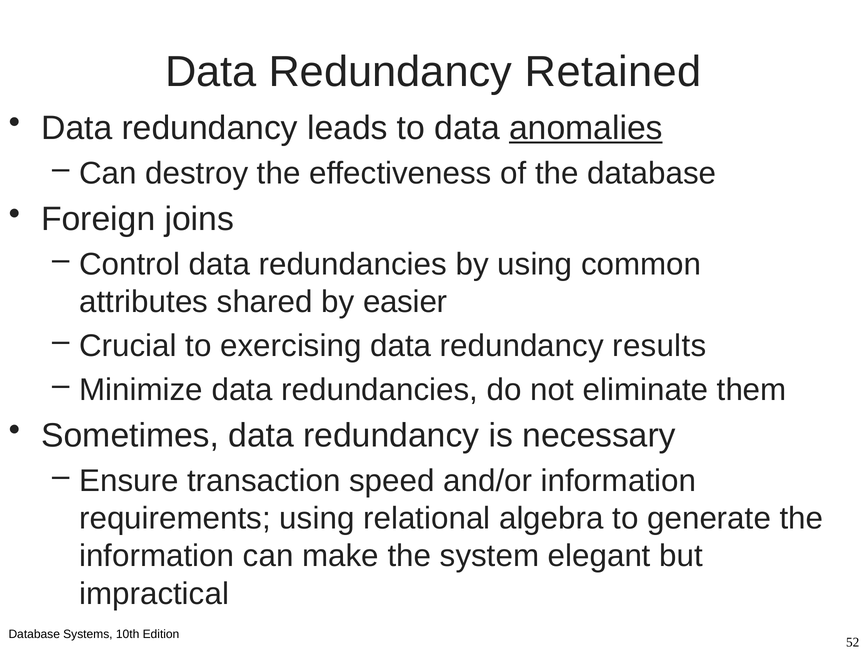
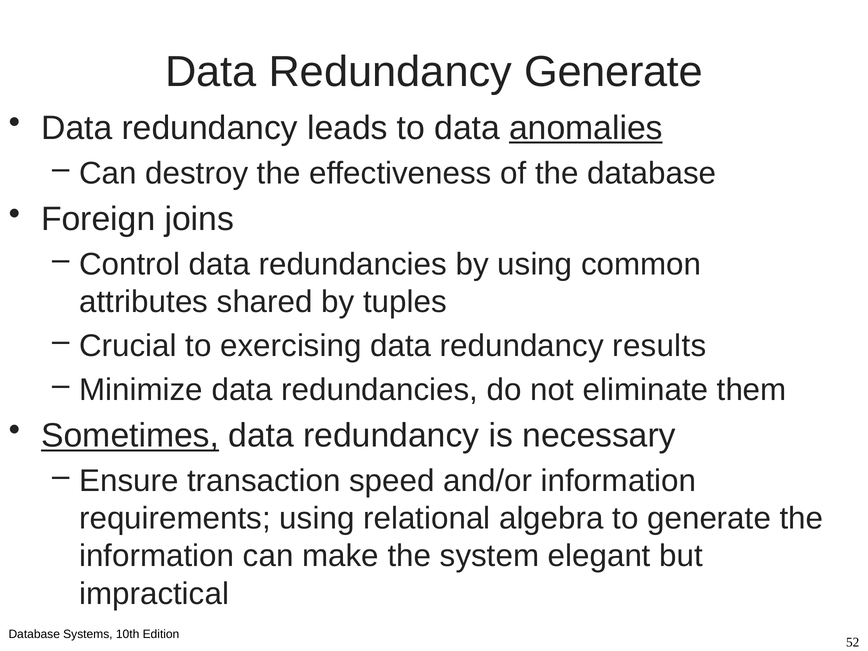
Redundancy Retained: Retained -> Generate (613, 72)
easier: easier -> tuples (405, 302)
Sometimes underline: none -> present (130, 436)
